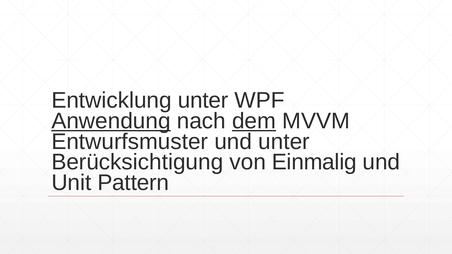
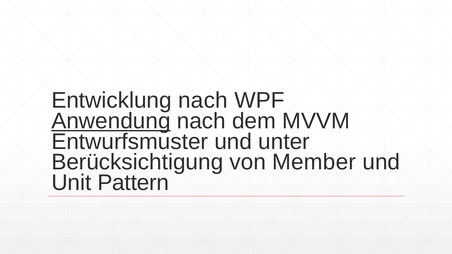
Entwicklung unter: unter -> nach (203, 101)
dem underline: present -> none (254, 121)
Einmalig: Einmalig -> Member (314, 162)
